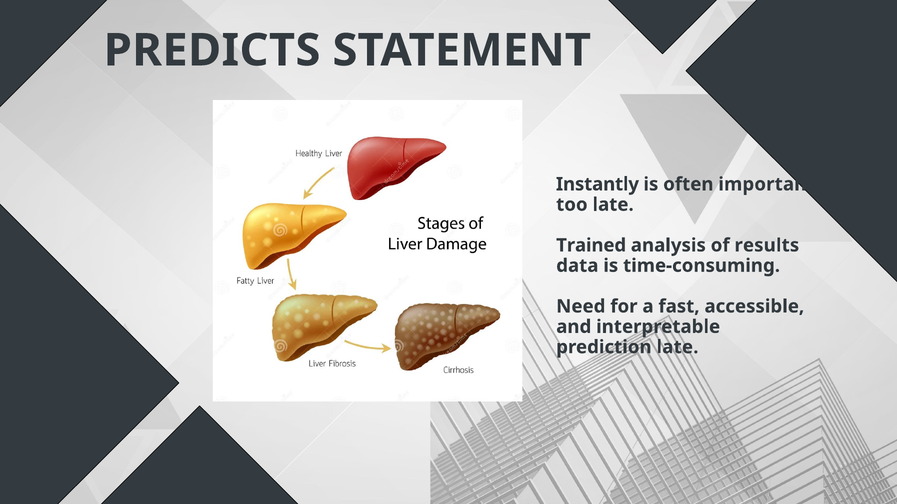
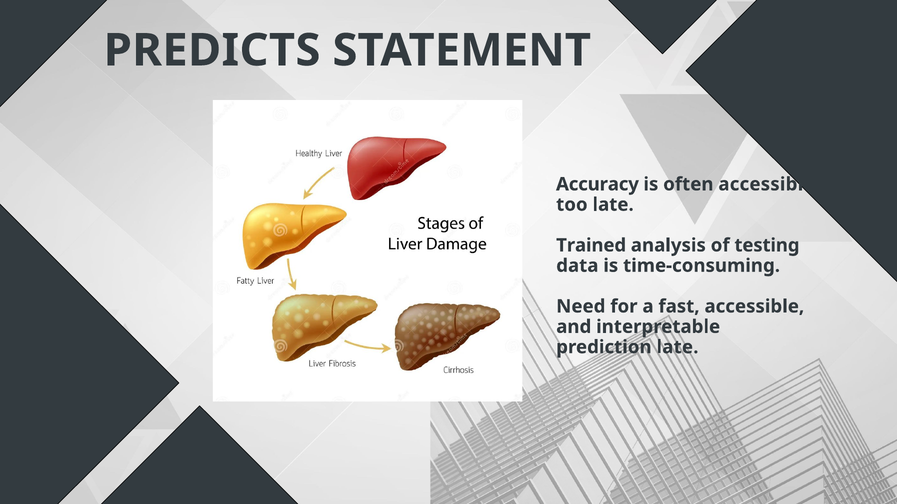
Instantly: Instantly -> Accuracy (597, 184)
often important: important -> accessible (766, 184)
results: results -> testing (767, 246)
